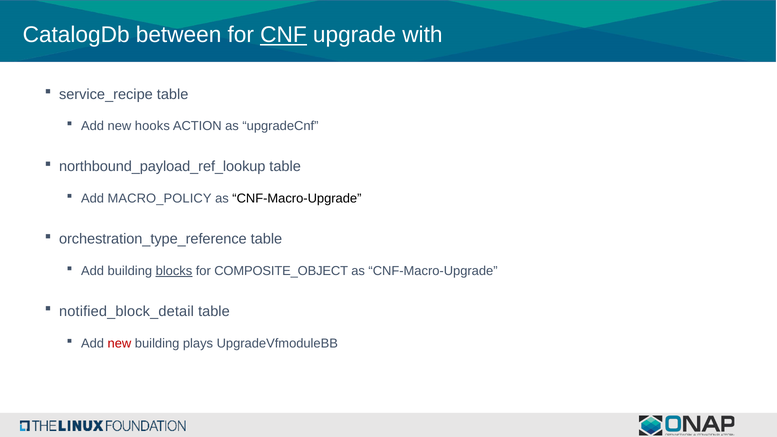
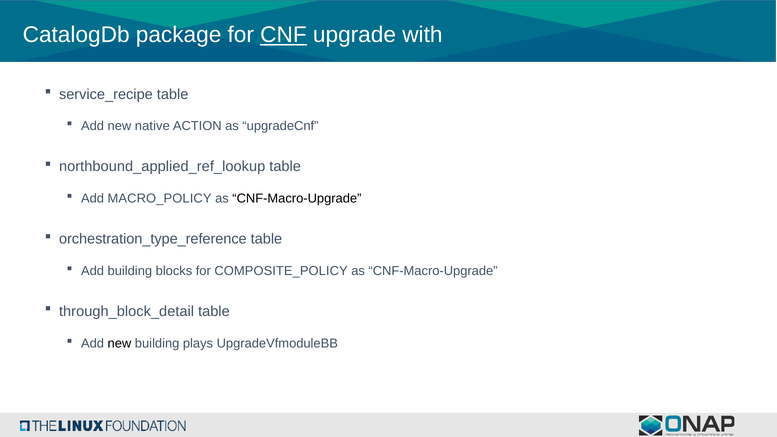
between: between -> package (179, 35)
hooks: hooks -> native (152, 126)
northbound_payload_ref_lookup: northbound_payload_ref_lookup -> northbound_applied_ref_lookup (162, 167)
blocks underline: present -> none (174, 271)
COMPOSITE_OBJECT: COMPOSITE_OBJECT -> COMPOSITE_POLICY (281, 271)
notified_block_detail: notified_block_detail -> through_block_detail (127, 312)
new colour: red -> black (119, 343)
